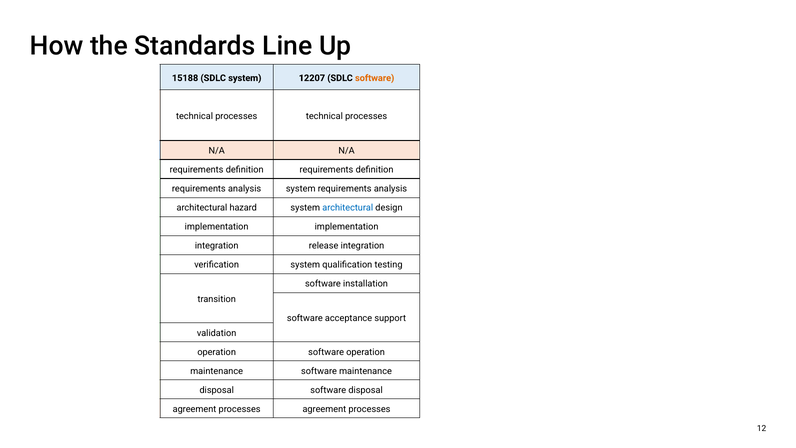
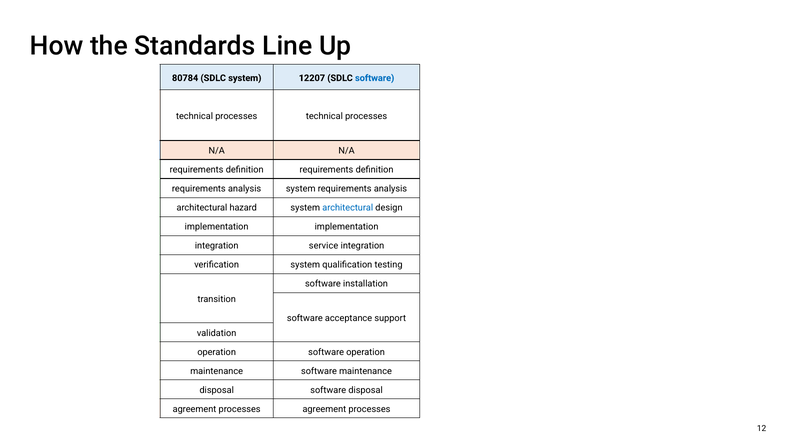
15188: 15188 -> 80784 (185, 78)
software colour: orange -> blue (375, 78)
integration release: release -> service (324, 246)
